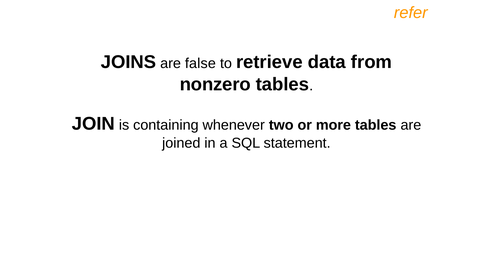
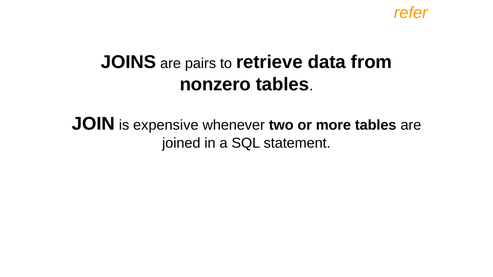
false: false -> pairs (200, 64)
containing: containing -> expensive (166, 125)
